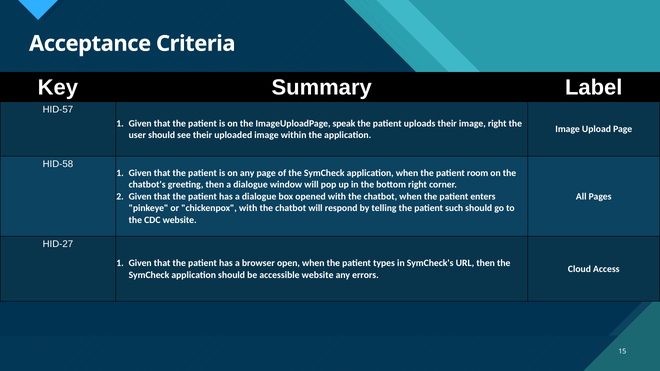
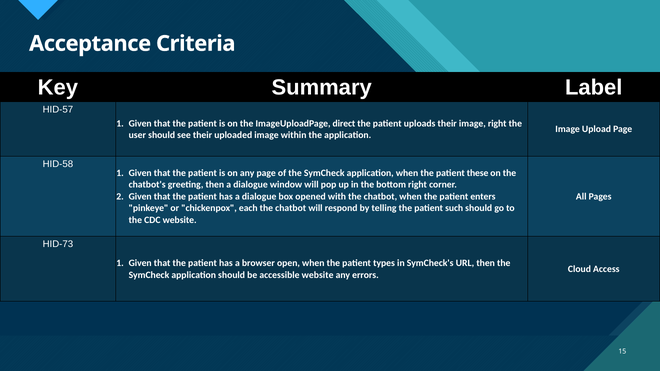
speak: speak -> direct (344, 124)
room: room -> these (478, 173)
chickenpox with: with -> each (248, 208)
HID-27: HID-27 -> HID-73 (58, 244)
